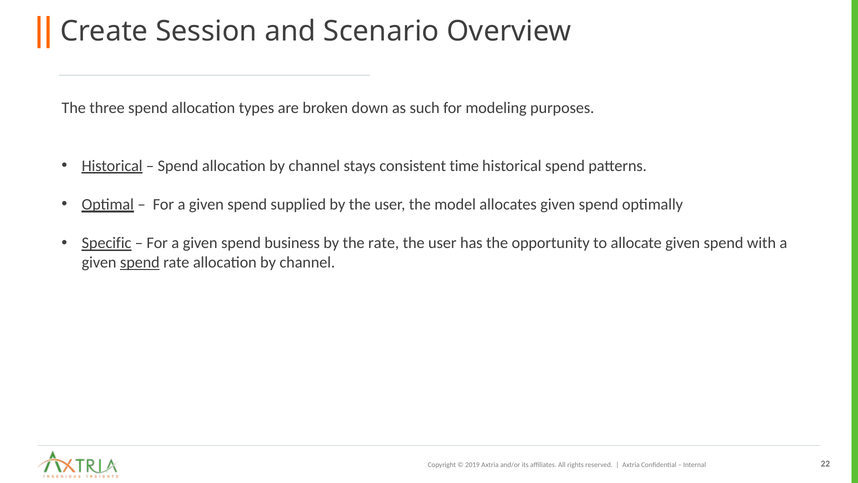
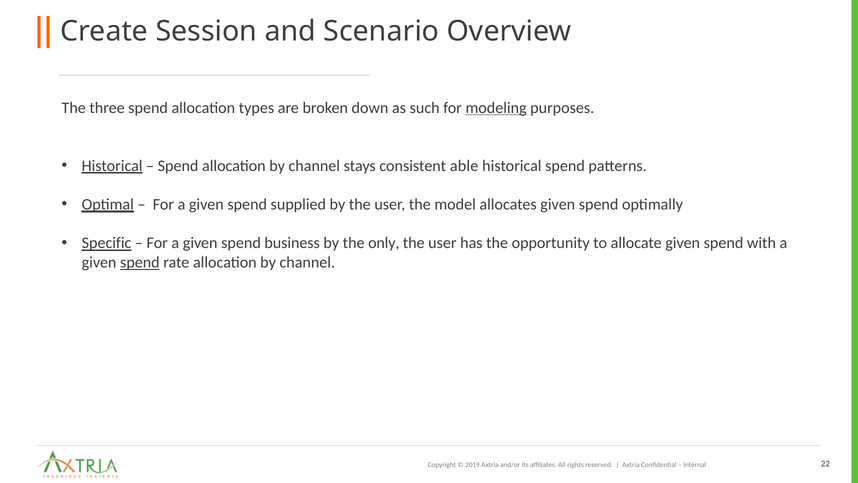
modeling underline: none -> present (496, 108)
time: time -> able (464, 166)
the rate: rate -> only (384, 243)
